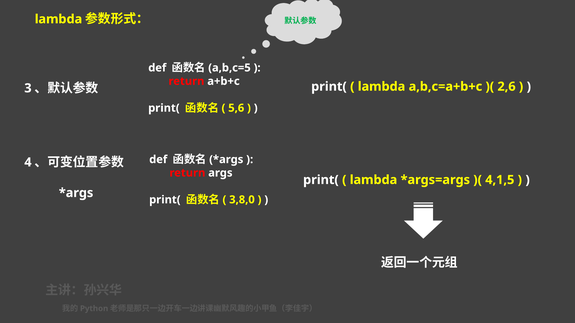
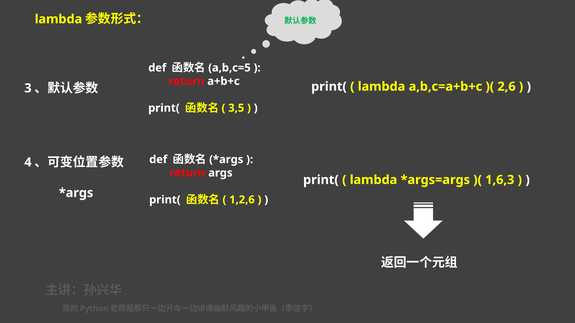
5,6: 5,6 -> 3,5 (236, 108)
4,1,5: 4,1,5 -> 1,6,3 (500, 180)
3,8,0: 3,8,0 -> 1,2,6 (242, 200)
